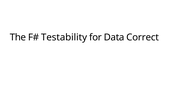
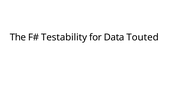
Correct: Correct -> Touted (143, 38)
